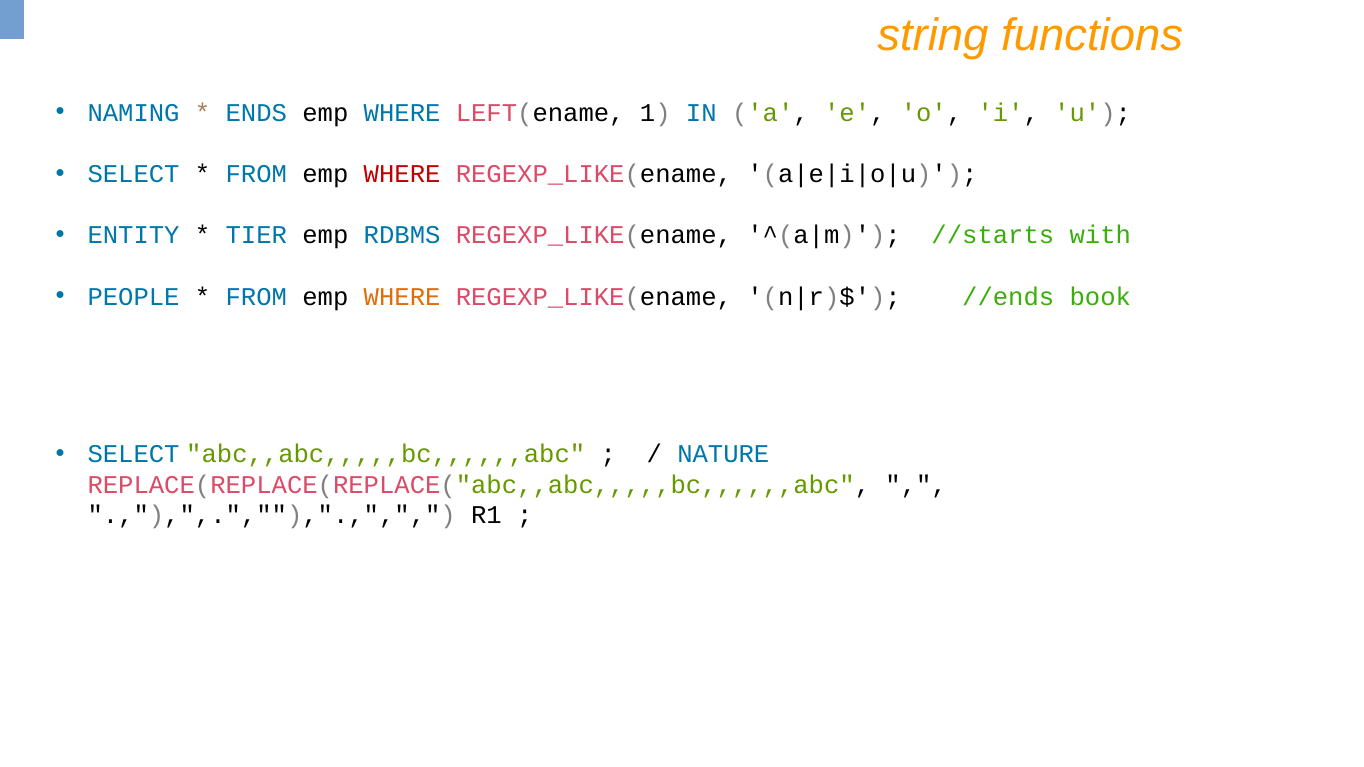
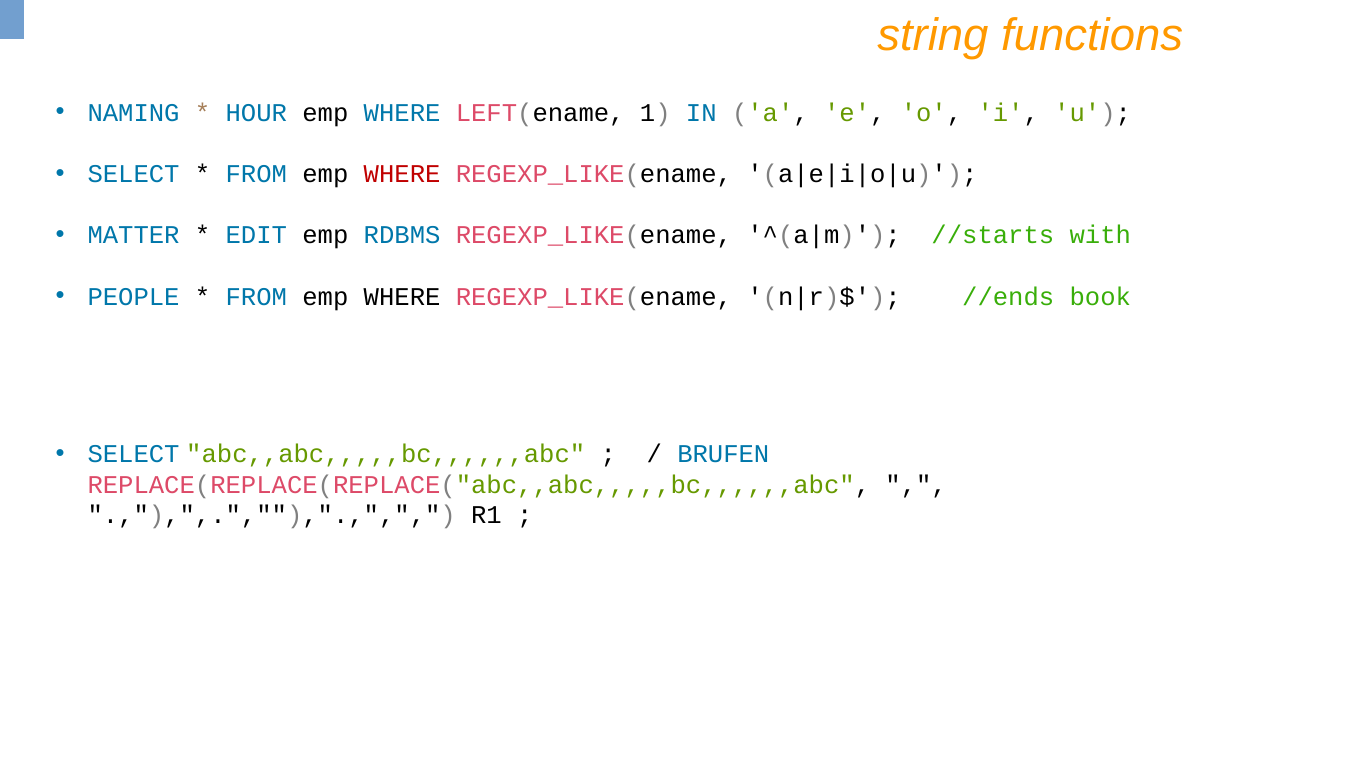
ENDS: ENDS -> HOUR (256, 113)
ENTITY: ENTITY -> MATTER (134, 236)
TIER: TIER -> EDIT (256, 236)
WHERE colour: orange -> black (402, 297)
NATURE: NATURE -> BRUFEN (723, 454)
